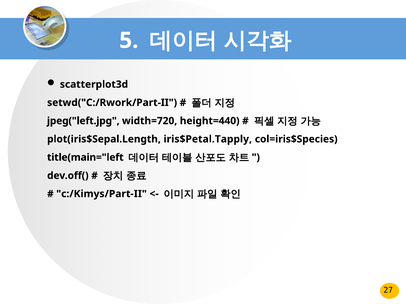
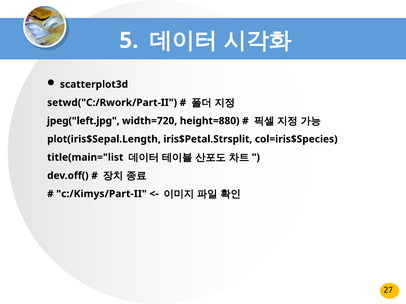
height=440: height=440 -> height=880 (210, 121)
iris$Petal.Tapply: iris$Petal.Tapply -> iris$Petal.Strsplit (208, 139)
title(main="left: title(main="left -> title(main="list (85, 158)
